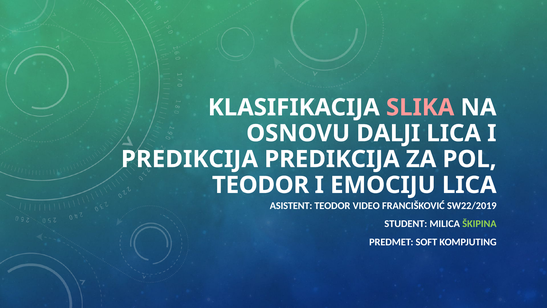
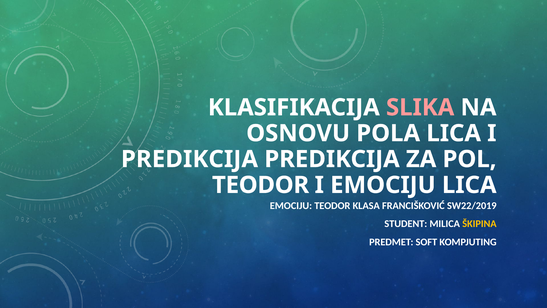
DALJI: DALJI -> POLA (388, 133)
ASISTENT: ASISTENT -> EMOCIJU (291, 206)
VIDEO: VIDEO -> KLASA (366, 206)
ŠKIPINA colour: light green -> yellow (479, 224)
